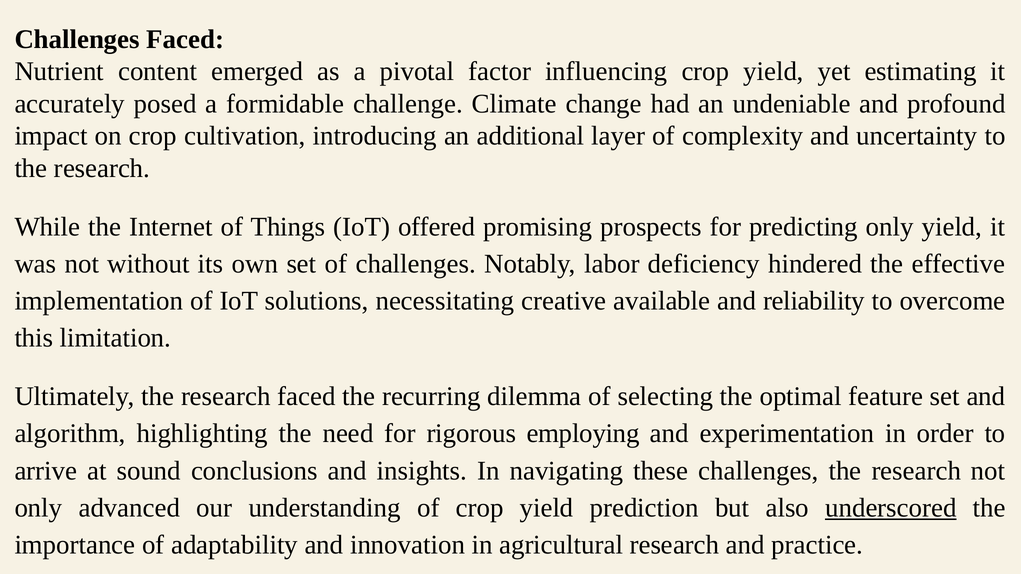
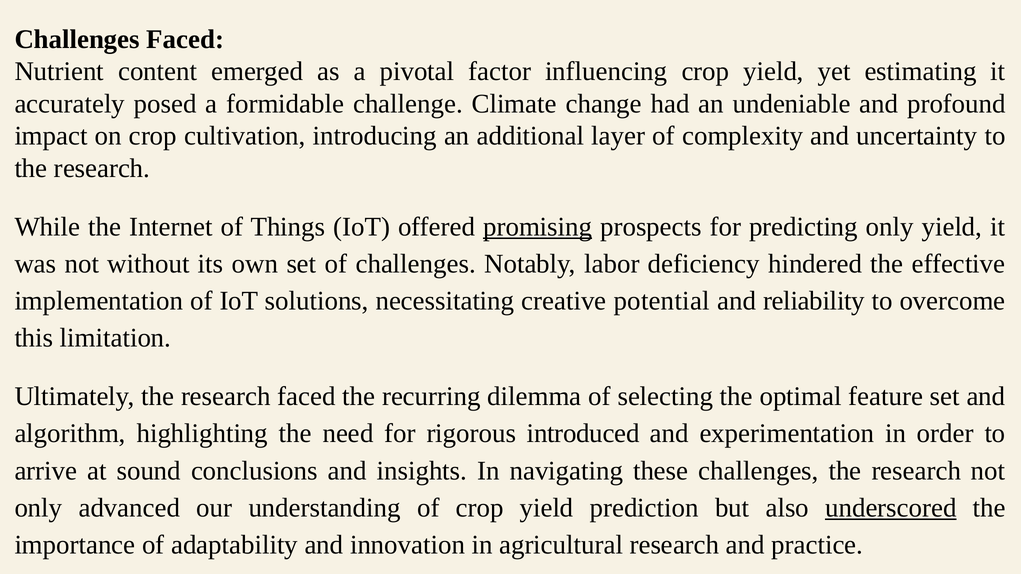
promising underline: none -> present (538, 227)
available: available -> potential (662, 301)
employing: employing -> introduced (583, 434)
